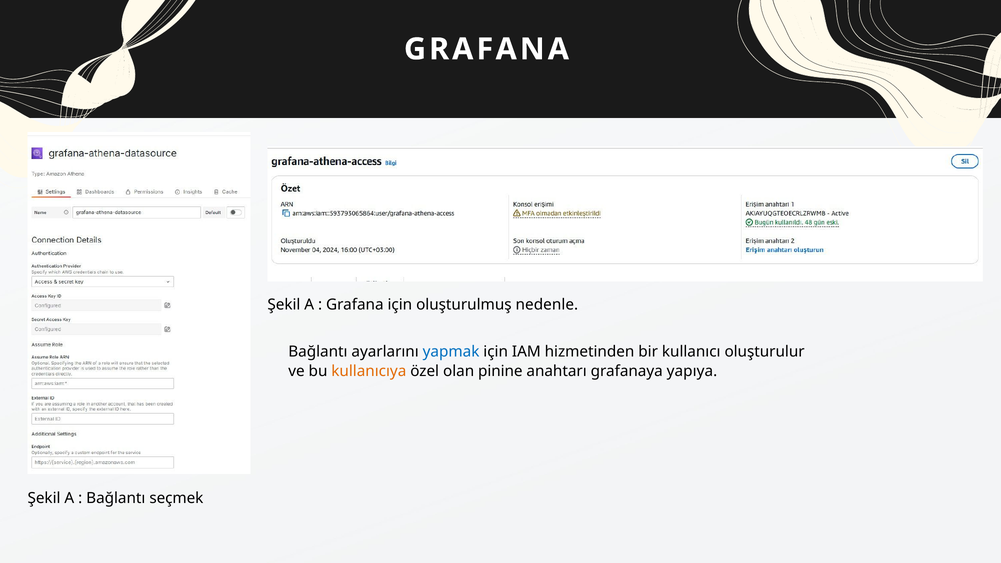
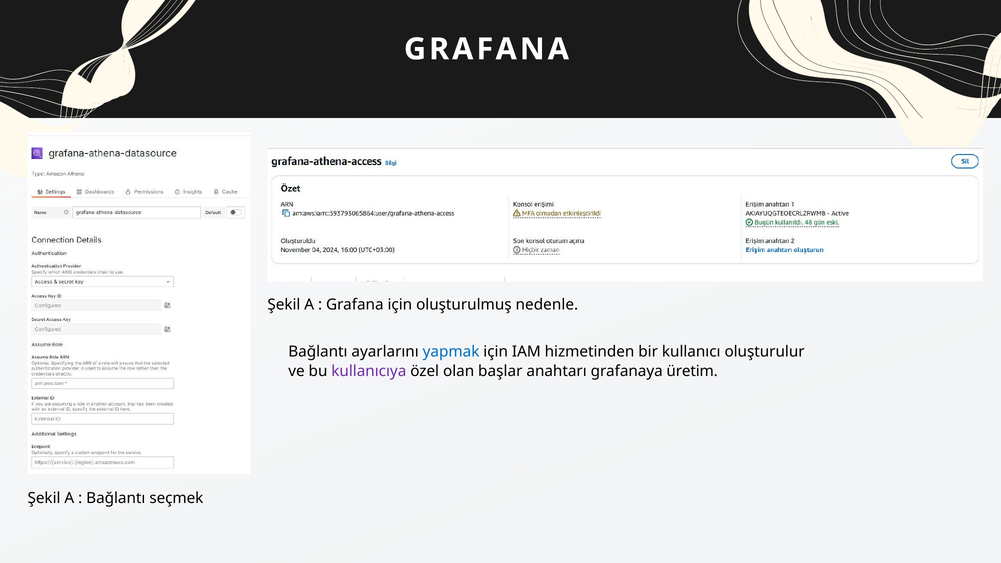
kullanıcıya colour: orange -> purple (369, 371)
pinine: pinine -> başlar (500, 371)
yapıya: yapıya -> üretim (692, 371)
